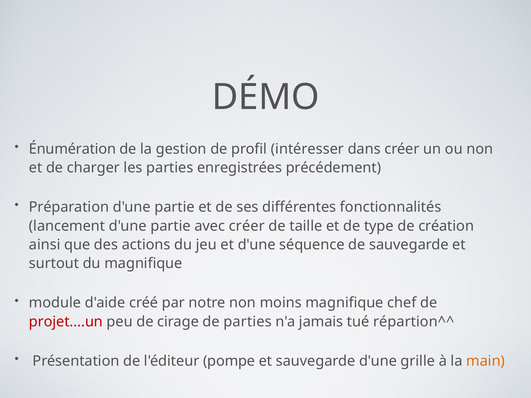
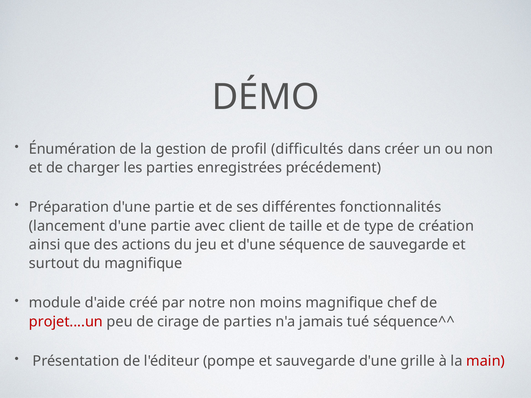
intéresser: intéresser -> difficultés (307, 149)
avec créer: créer -> client (247, 226)
répartion^^: répartion^^ -> séquence^^ (414, 322)
main colour: orange -> red (486, 361)
